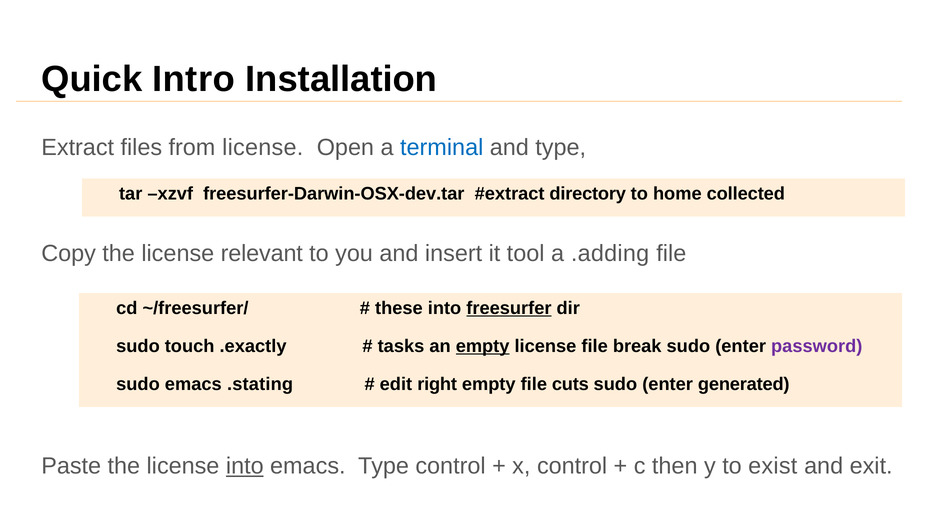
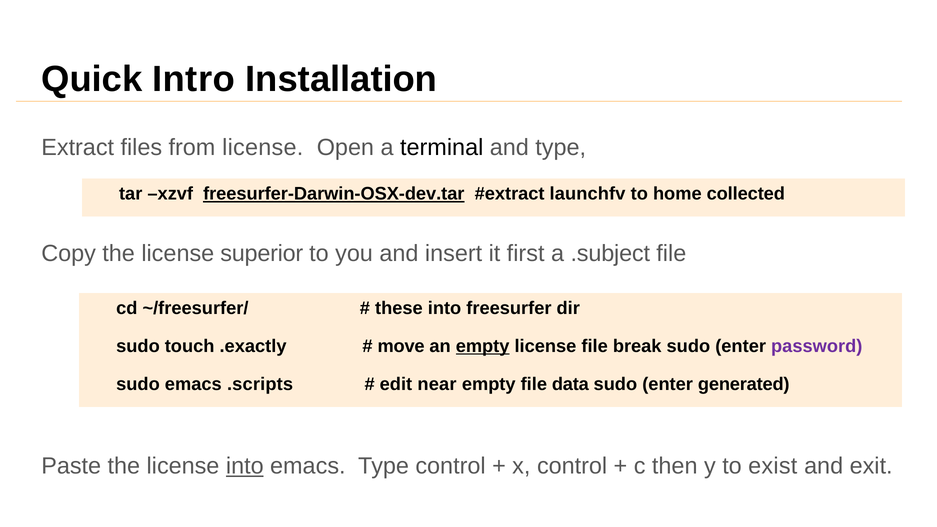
terminal colour: blue -> black (442, 147)
freesurfer-Darwin-OSX-dev.tar underline: none -> present (334, 194)
directory: directory -> launchfv (588, 194)
relevant: relevant -> superior (262, 254)
tool: tool -> first (526, 254)
.adding: .adding -> .subject (610, 254)
freesurfer underline: present -> none (509, 308)
tasks: tasks -> move (401, 346)
.stating: .stating -> .scripts (260, 384)
right: right -> near (437, 384)
cuts: cuts -> data (570, 384)
